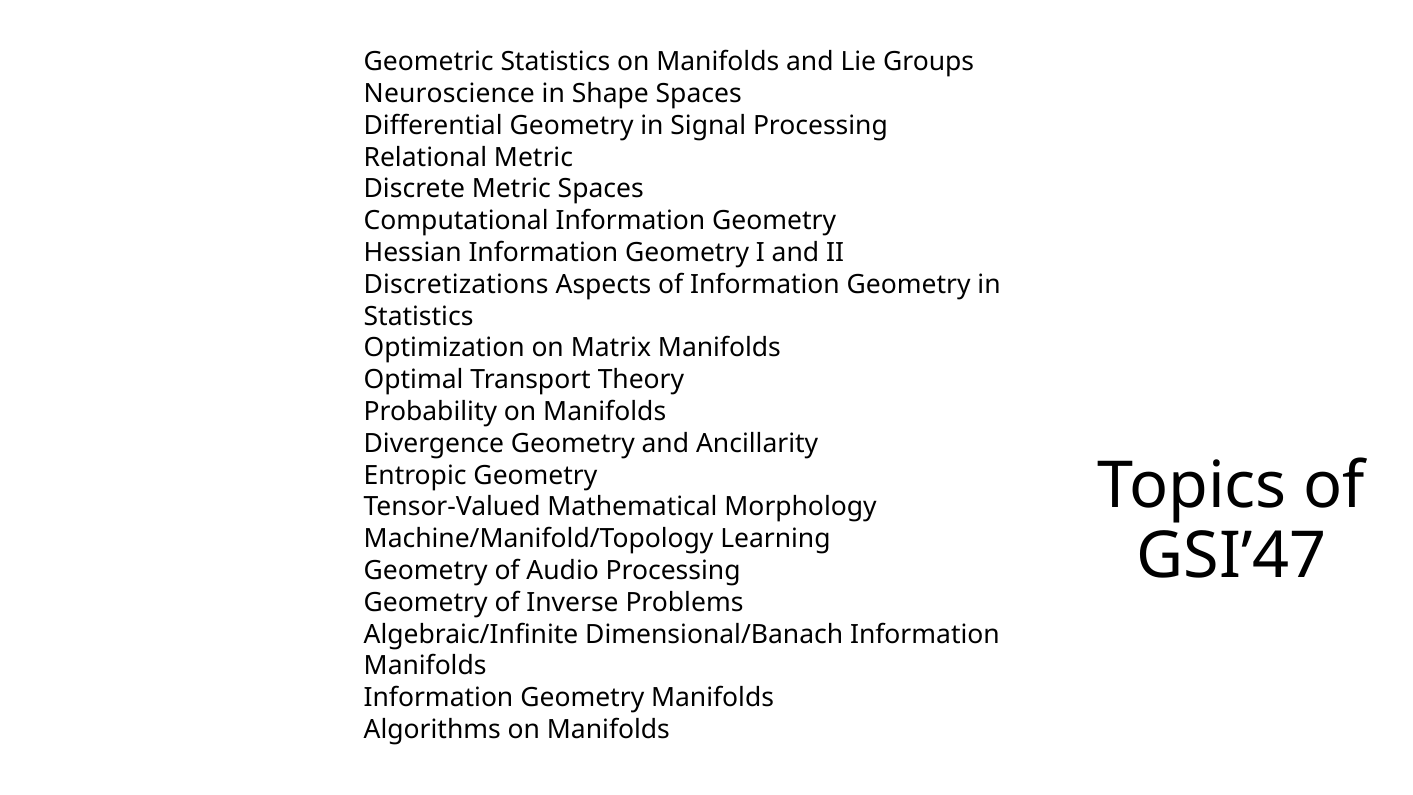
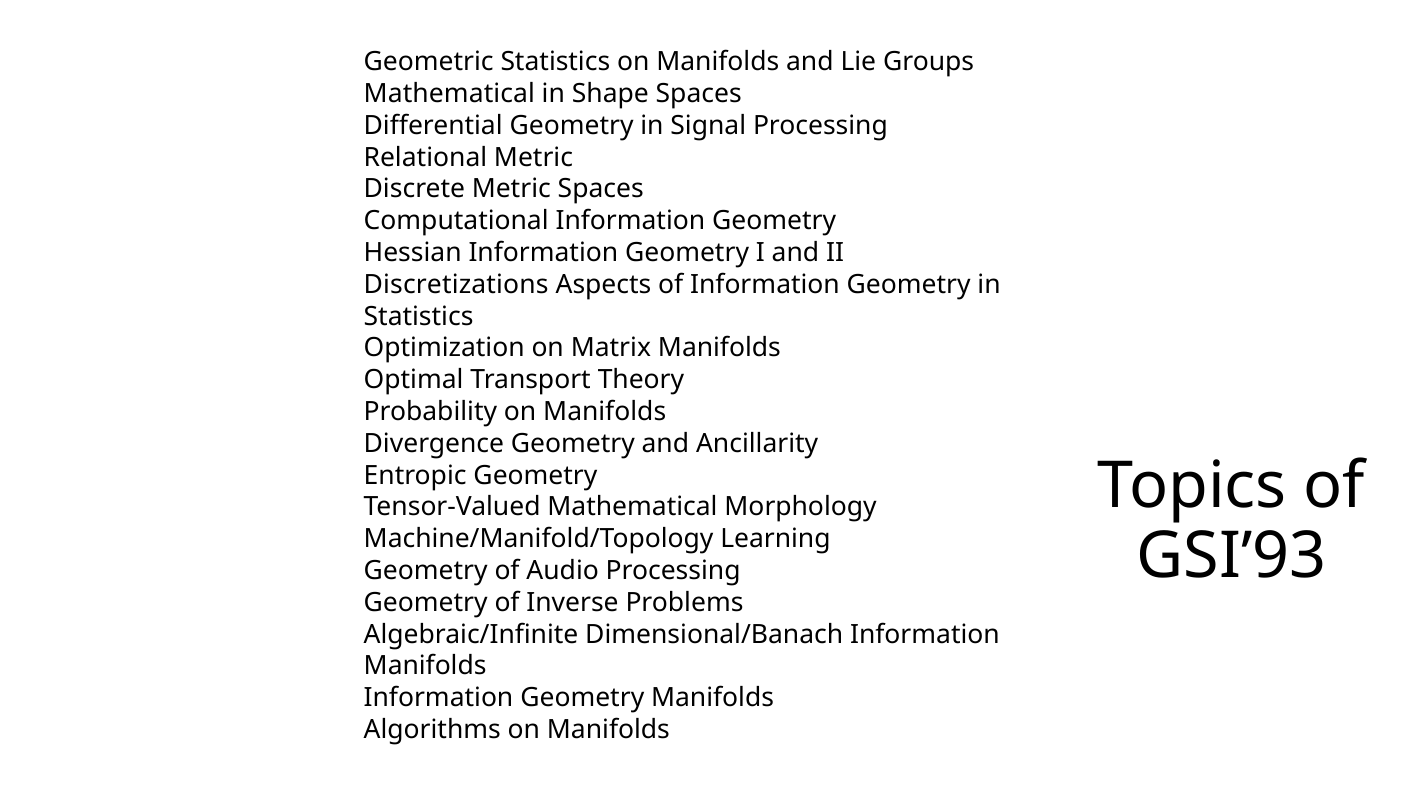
Neuroscience: Neuroscience -> Mathematical (449, 94)
GSI’47: GSI’47 -> GSI’93 (1231, 556)
